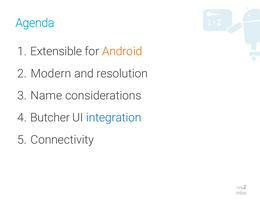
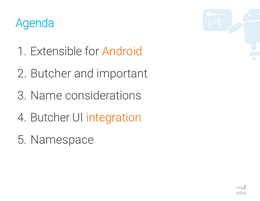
Modern: Modern -> Butcher (51, 73)
resolution: resolution -> important (122, 73)
integration colour: blue -> orange (114, 118)
Connectivity: Connectivity -> Namespace (62, 140)
